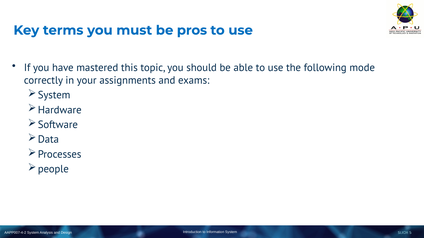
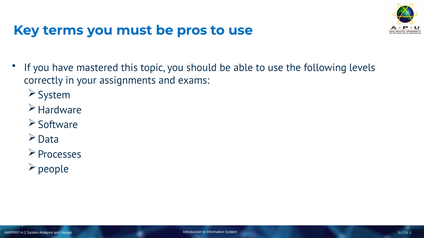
mode: mode -> levels (362, 68)
